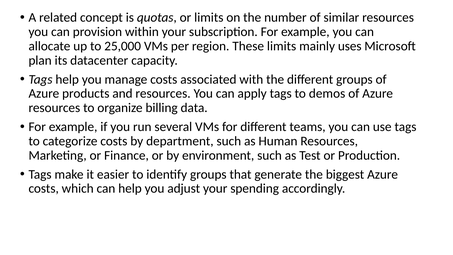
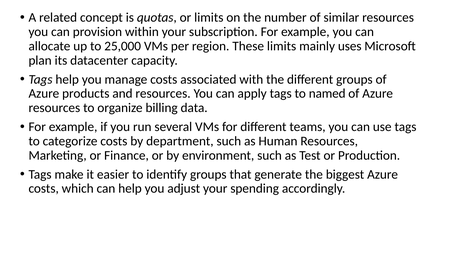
demos: demos -> named (327, 94)
